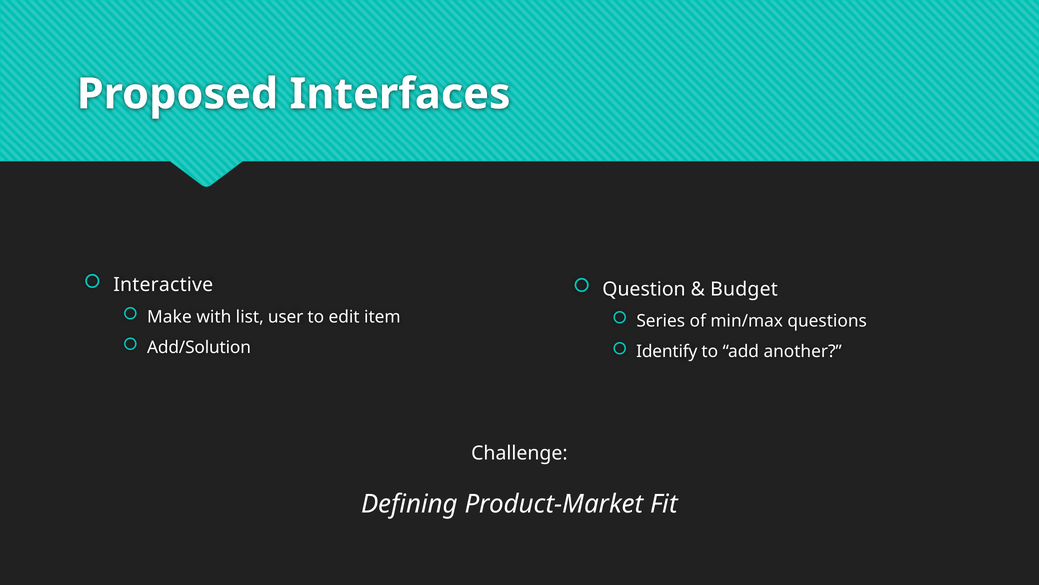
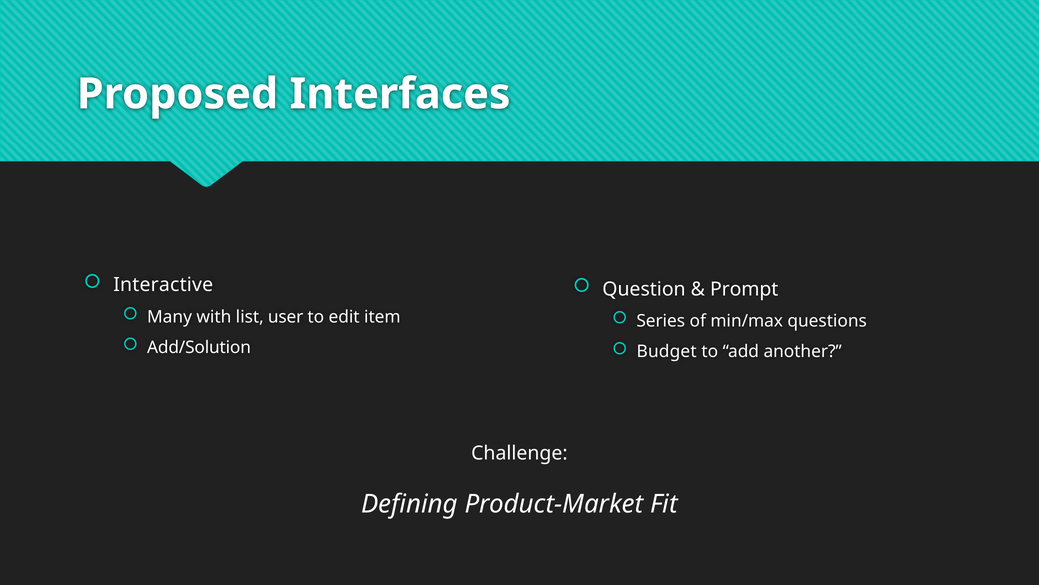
Budget: Budget -> Prompt (744, 289)
Make: Make -> Many (169, 317)
Identify: Identify -> Budget (667, 351)
